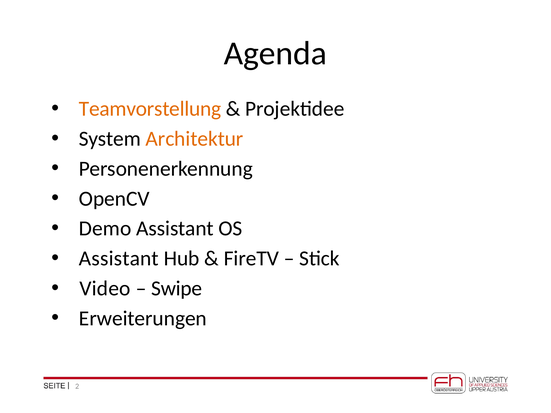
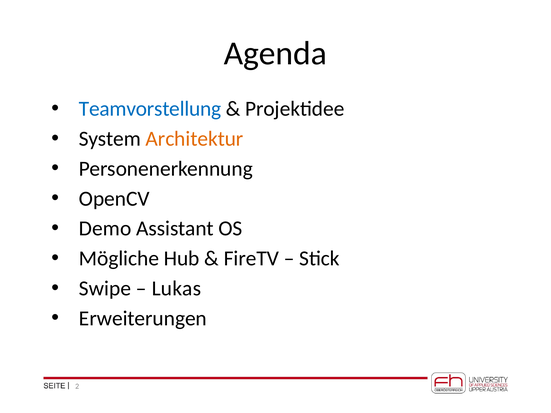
Teamvorstellung colour: orange -> blue (150, 109)
Assistant: Assistant -> Mögliche (119, 259)
Video: Video -> Swipe (105, 289)
Swipe: Swipe -> Lukas (176, 289)
